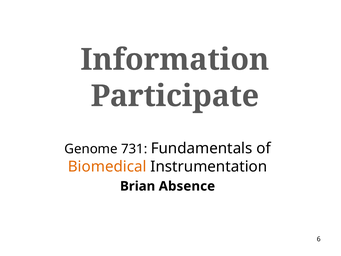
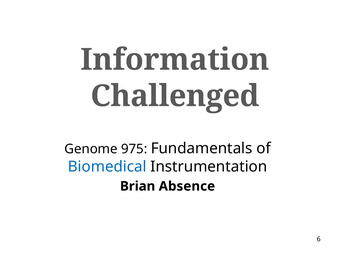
Participate: Participate -> Challenged (175, 96)
731: 731 -> 975 (134, 149)
Biomedical colour: orange -> blue (107, 166)
